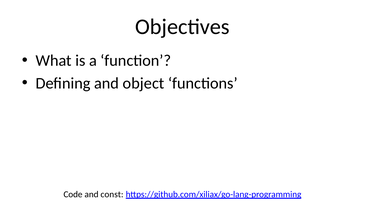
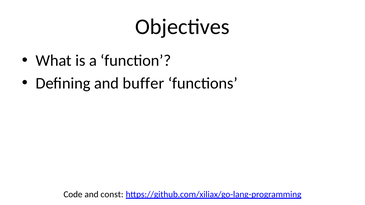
object: object -> buffer (143, 83)
